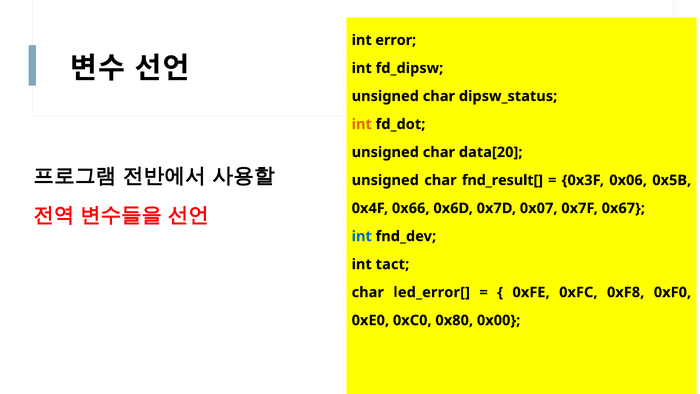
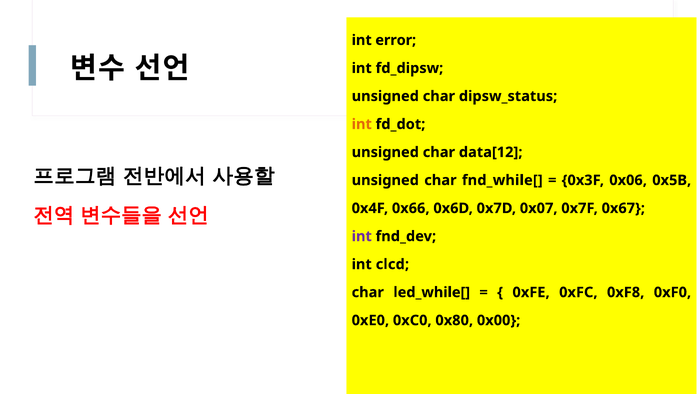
data[20: data[20 -> data[12 (491, 152)
fnd_result[: fnd_result[ -> fnd_while[ (502, 180)
int colour: blue -> purple (362, 236)
tact: tact -> clcd (392, 264)
led_error[: led_error[ -> led_while[ (432, 292)
